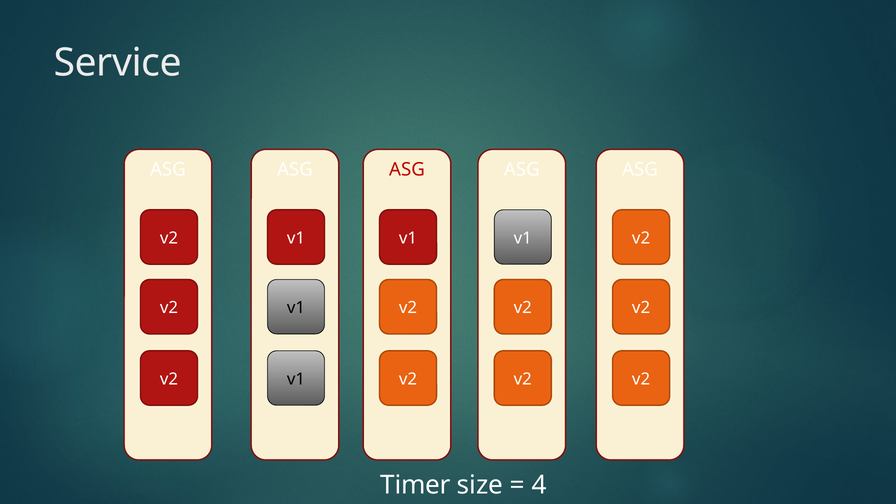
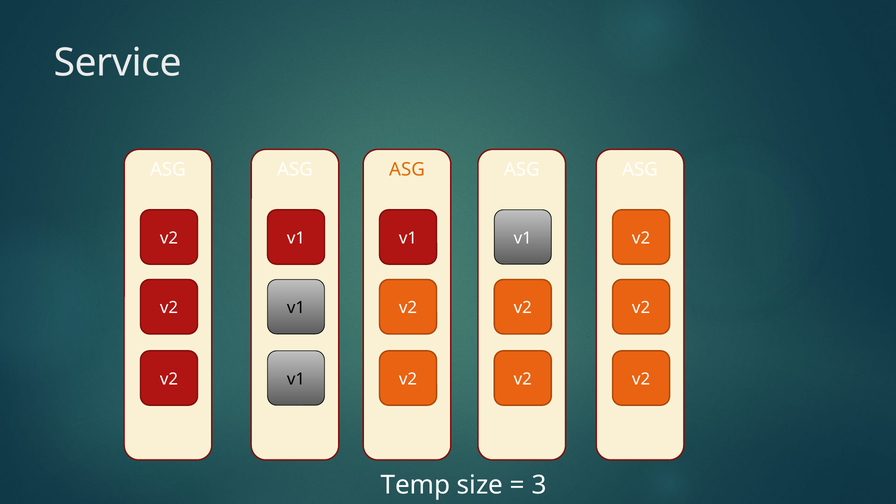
ASG colour: red -> orange (407, 169)
Timer: Timer -> Temp (415, 485)
4: 4 -> 3 (539, 485)
